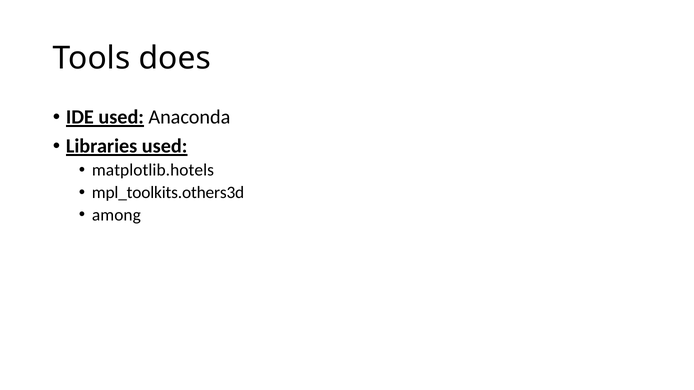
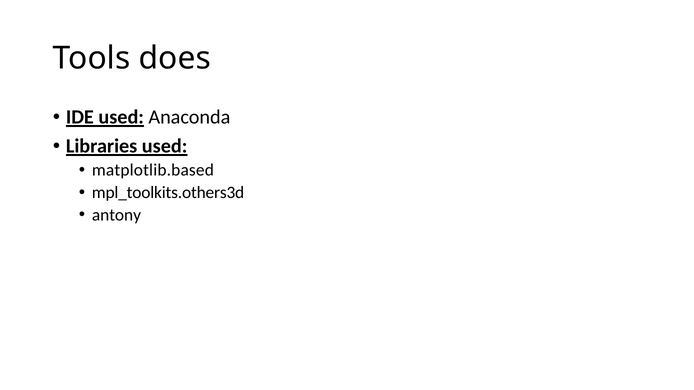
matplotlib.hotels: matplotlib.hotels -> matplotlib.based (153, 170)
among: among -> antony (116, 215)
